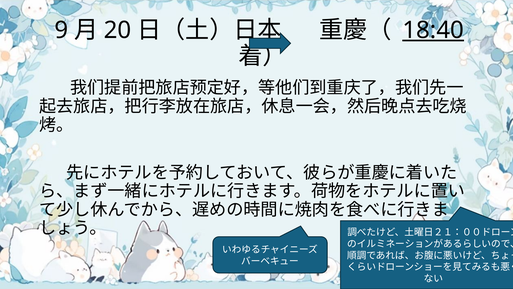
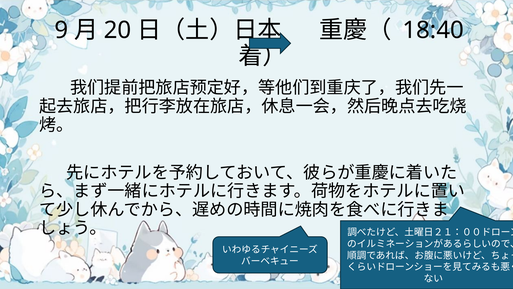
18:40 underline: present -> none (433, 30)
